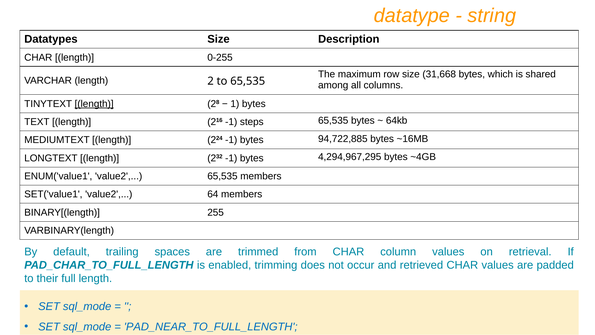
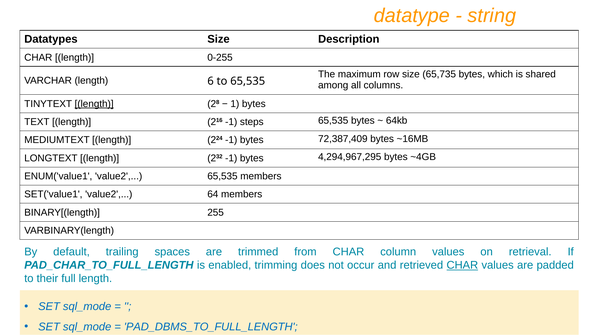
31,668: 31,668 -> 65,735 (439, 74)
2: 2 -> 6 (211, 81)
94,722,885: 94,722,885 -> 72,387,409 (343, 139)
CHAR underline: none -> present (462, 265)
PAD_NEAR_TO_FULL_LENGTH: PAD_NEAR_TO_FULL_LENGTH -> PAD_DBMS_TO_FULL_LENGTH (211, 326)
